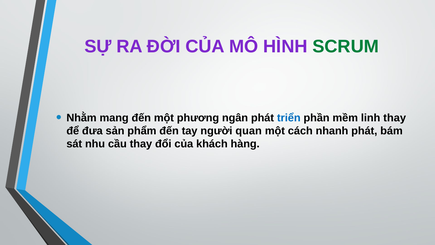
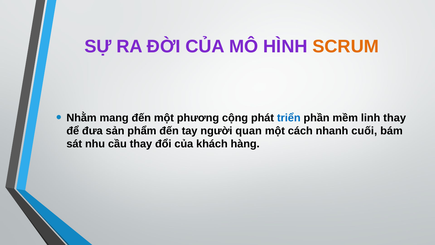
SCRUM colour: green -> orange (346, 46)
ngân: ngân -> cộng (235, 118)
nhanh phát: phát -> cuối (364, 131)
